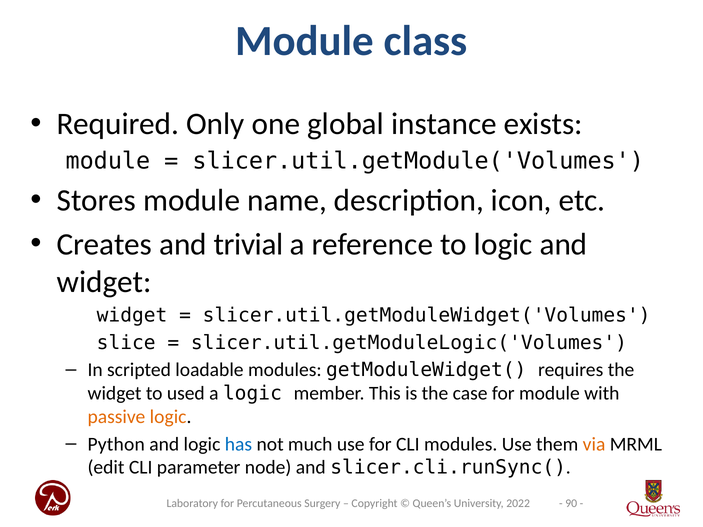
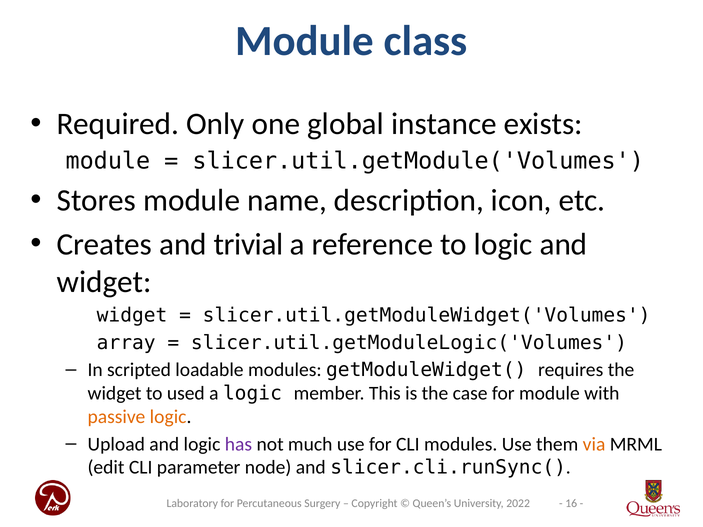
slice: slice -> array (126, 343)
Python: Python -> Upload (116, 444)
has colour: blue -> purple (238, 444)
90: 90 -> 16 (571, 503)
